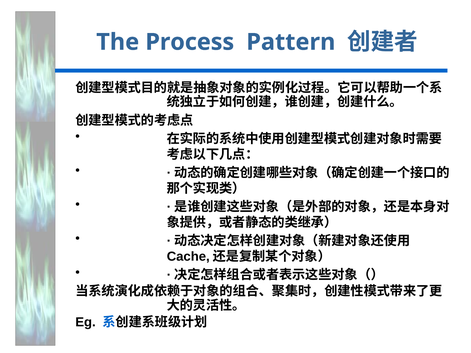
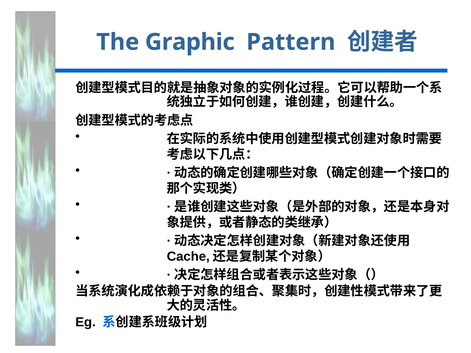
Process: Process -> Graphic (190, 42)
